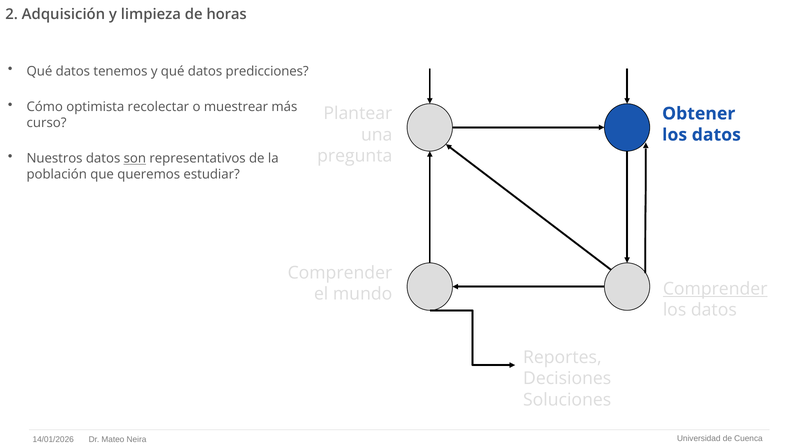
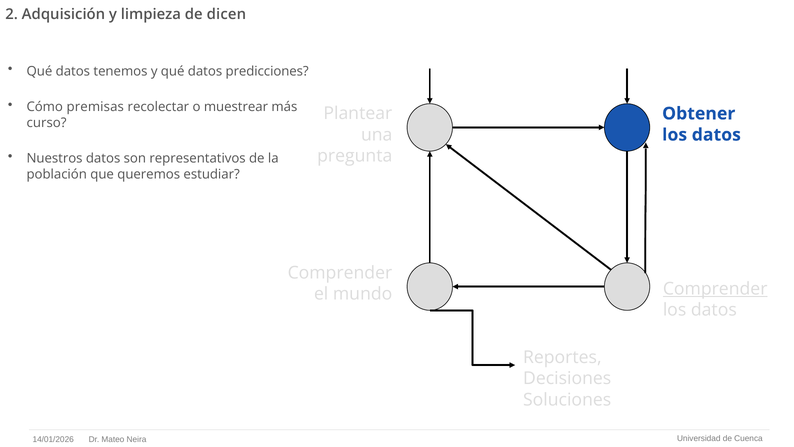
horas: horas -> dicen (226, 14)
optimista: optimista -> premisas (95, 107)
son underline: present -> none (135, 158)
